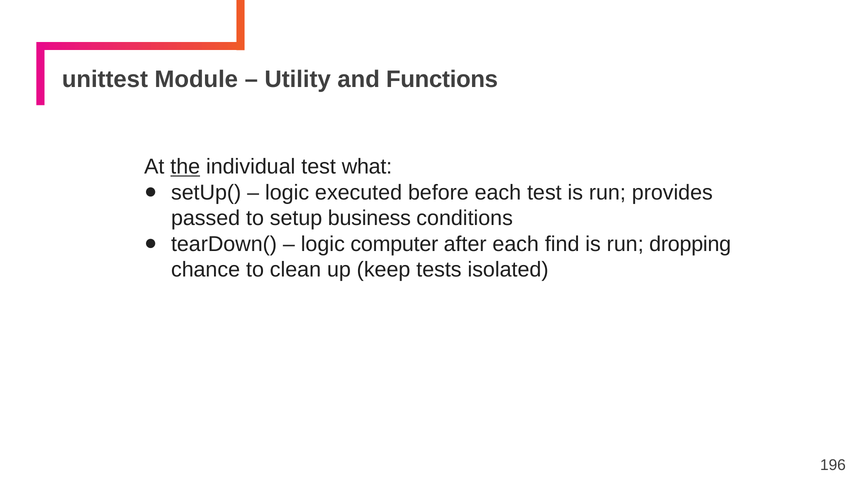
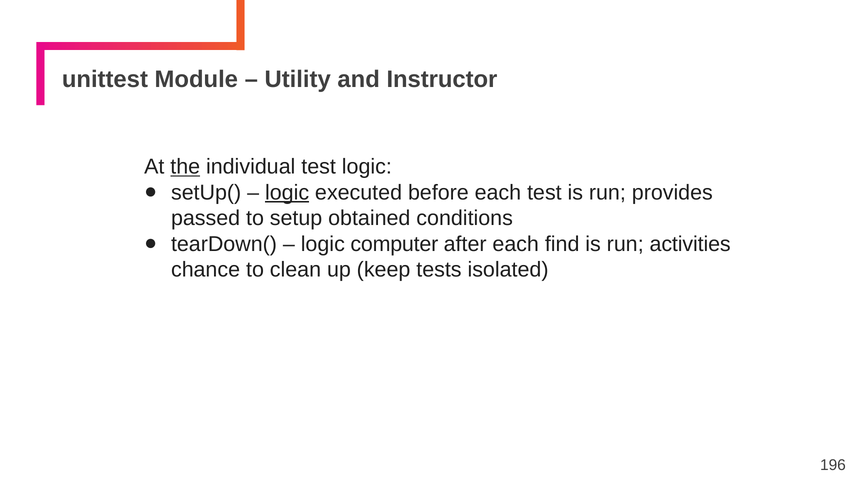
Functions: Functions -> Instructor (442, 79)
test what: what -> logic (367, 167)
logic underline: none -> present (287, 192)
business: business -> obtained (369, 218)
dropping: dropping -> activities (690, 244)
